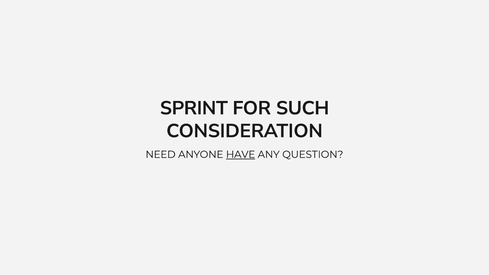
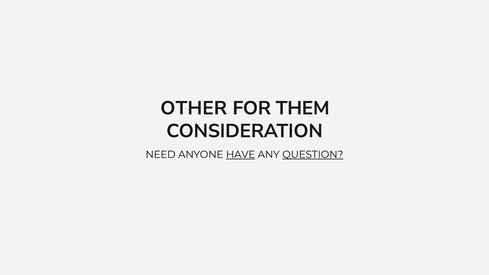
SPRINT: SPRINT -> OTHER (194, 108)
SUCH: SUCH -> THEM (303, 108)
QUESTION underline: none -> present (313, 155)
